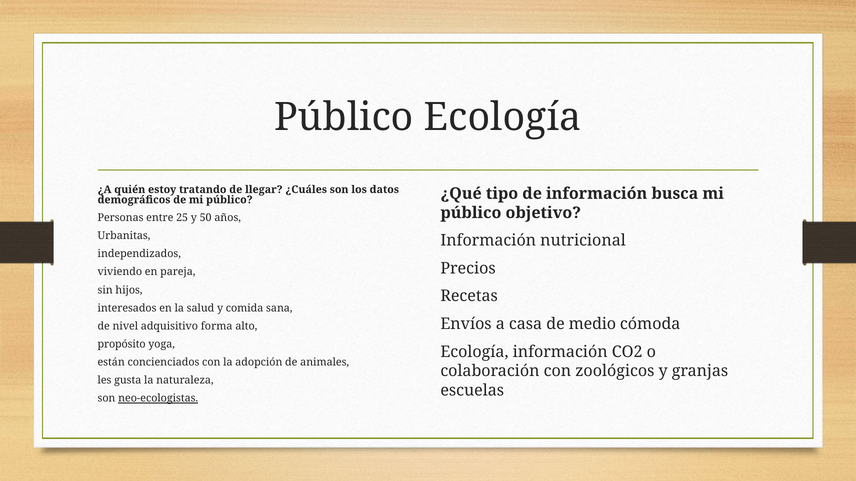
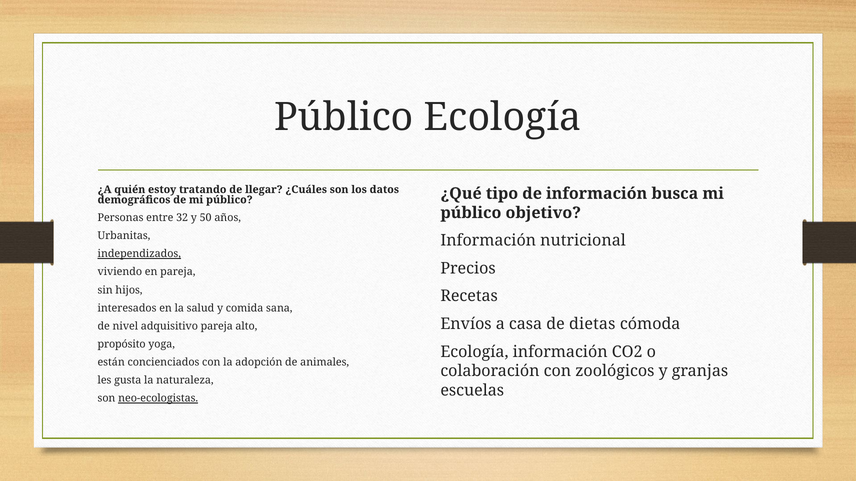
25: 25 -> 32 (182, 218)
independizados underline: none -> present (139, 254)
medio: medio -> dietas (592, 324)
adquisitivo forma: forma -> pareja (217, 326)
